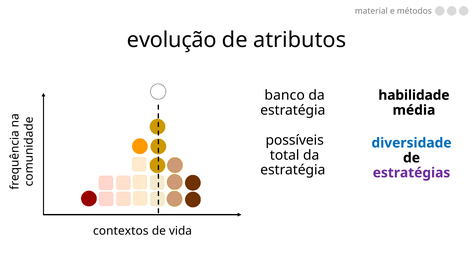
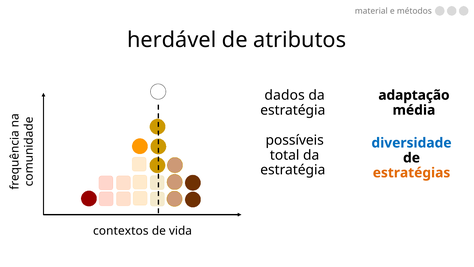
evolução: evolução -> herdável (172, 40)
banco: banco -> dados (285, 95)
habilidade: habilidade -> adaptação (414, 95)
estratégias colour: purple -> orange (412, 173)
